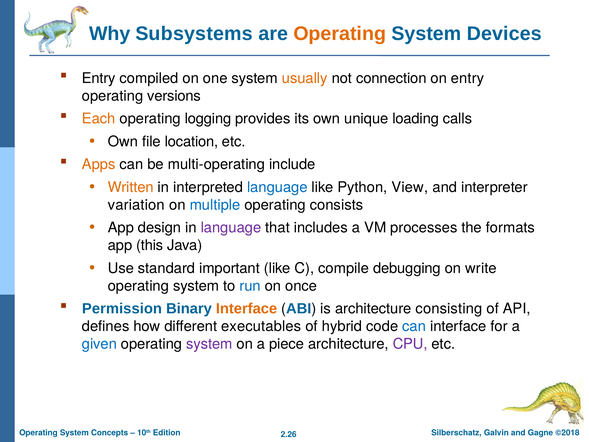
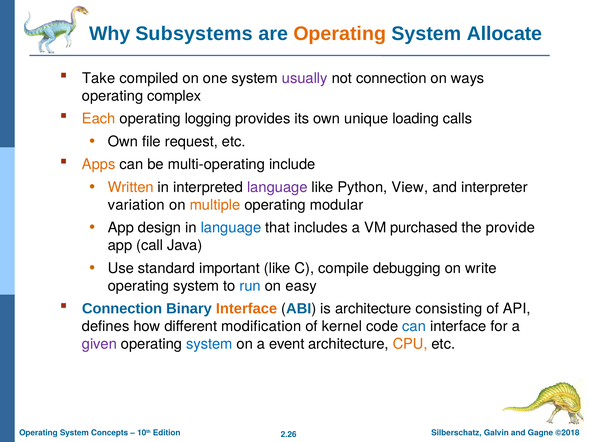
Devices: Devices -> Allocate (504, 34)
Entry: Entry -> Take (99, 78)
usually colour: orange -> purple (305, 78)
on entry: entry -> ways (468, 78)
versions: versions -> complex (174, 96)
location: location -> request (191, 141)
language colour: blue -> purple (277, 187)
multiple colour: blue -> orange (215, 205)
consists: consists -> modular (337, 205)
language colour: purple -> blue (231, 228)
processes: processes -> purchased (424, 228)
formats: formats -> provide (510, 228)
this: this -> call (150, 245)
once: once -> easy (301, 286)
Permission: Permission -> Connection (122, 309)
executables: executables -> modification (261, 326)
hybrid: hybrid -> kernel (342, 326)
given colour: blue -> purple (99, 344)
system colour: purple -> blue (209, 344)
piece: piece -> event (287, 344)
CPU colour: purple -> orange (410, 344)
